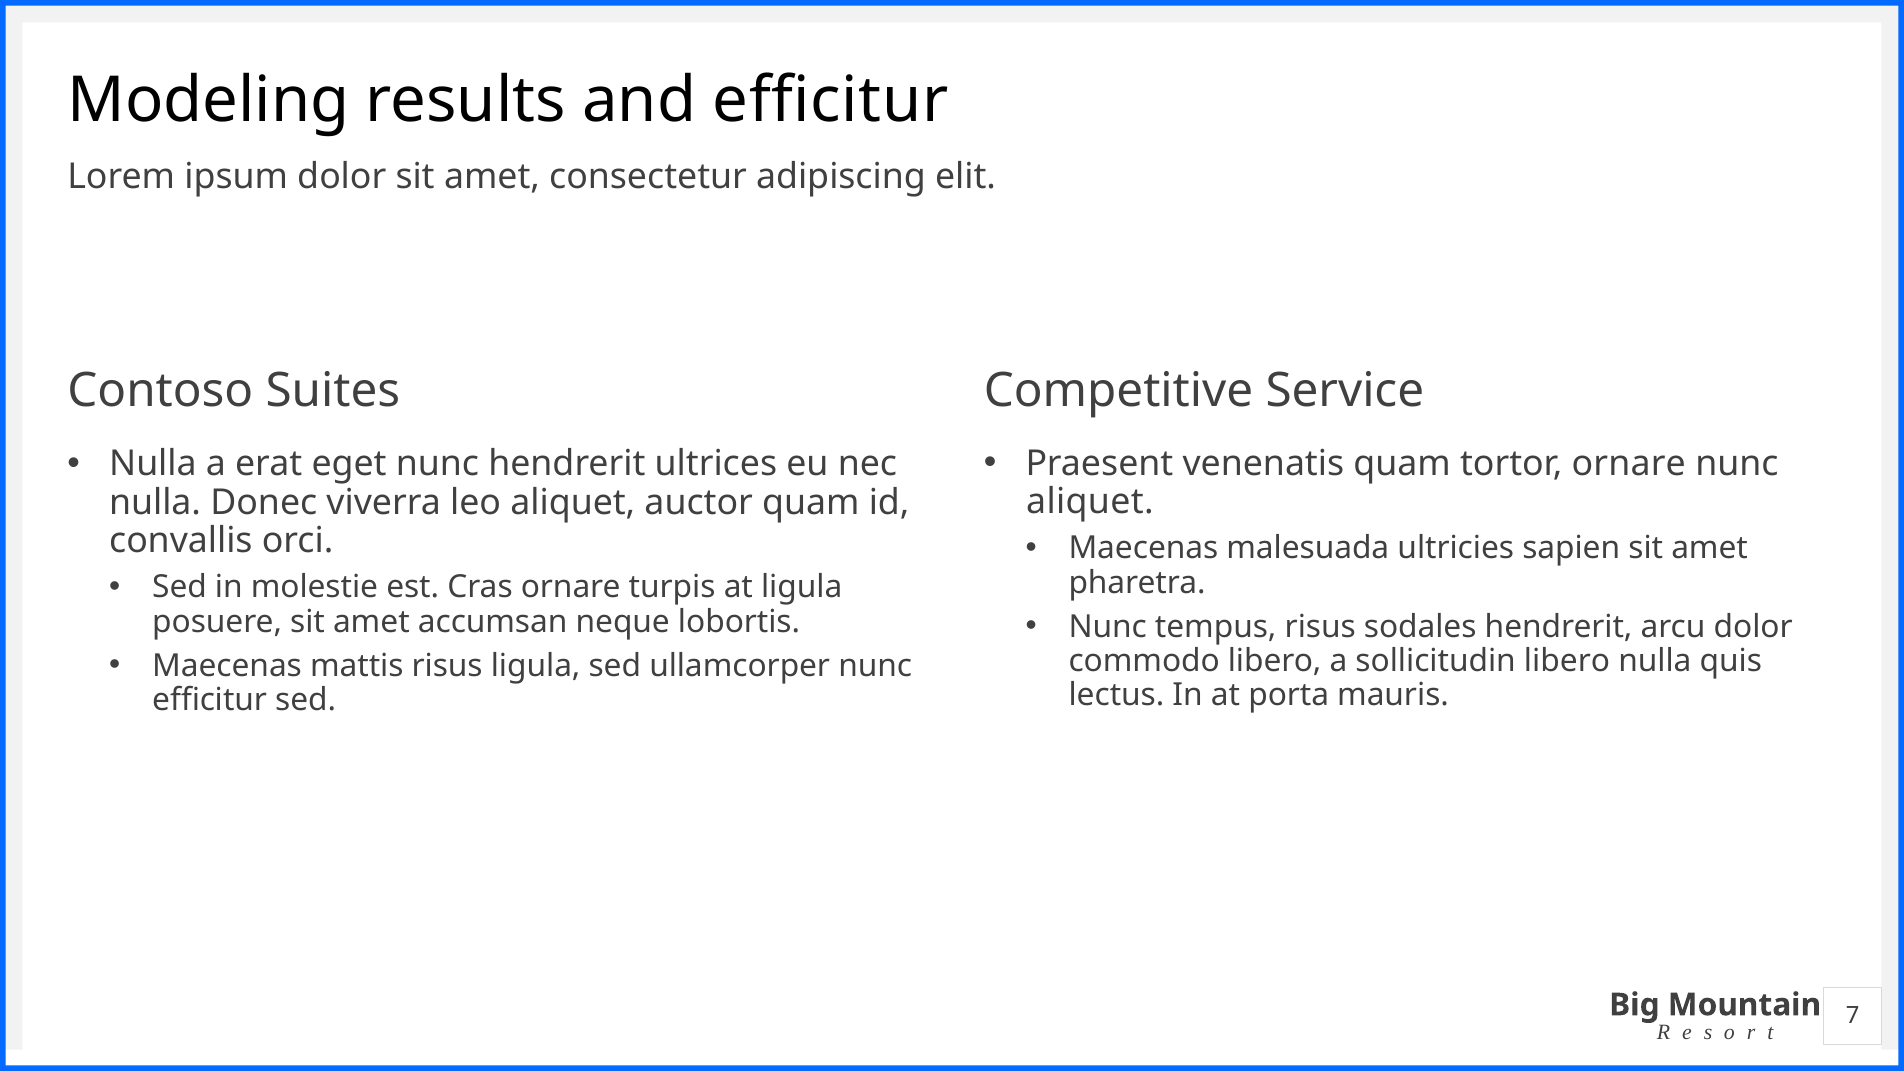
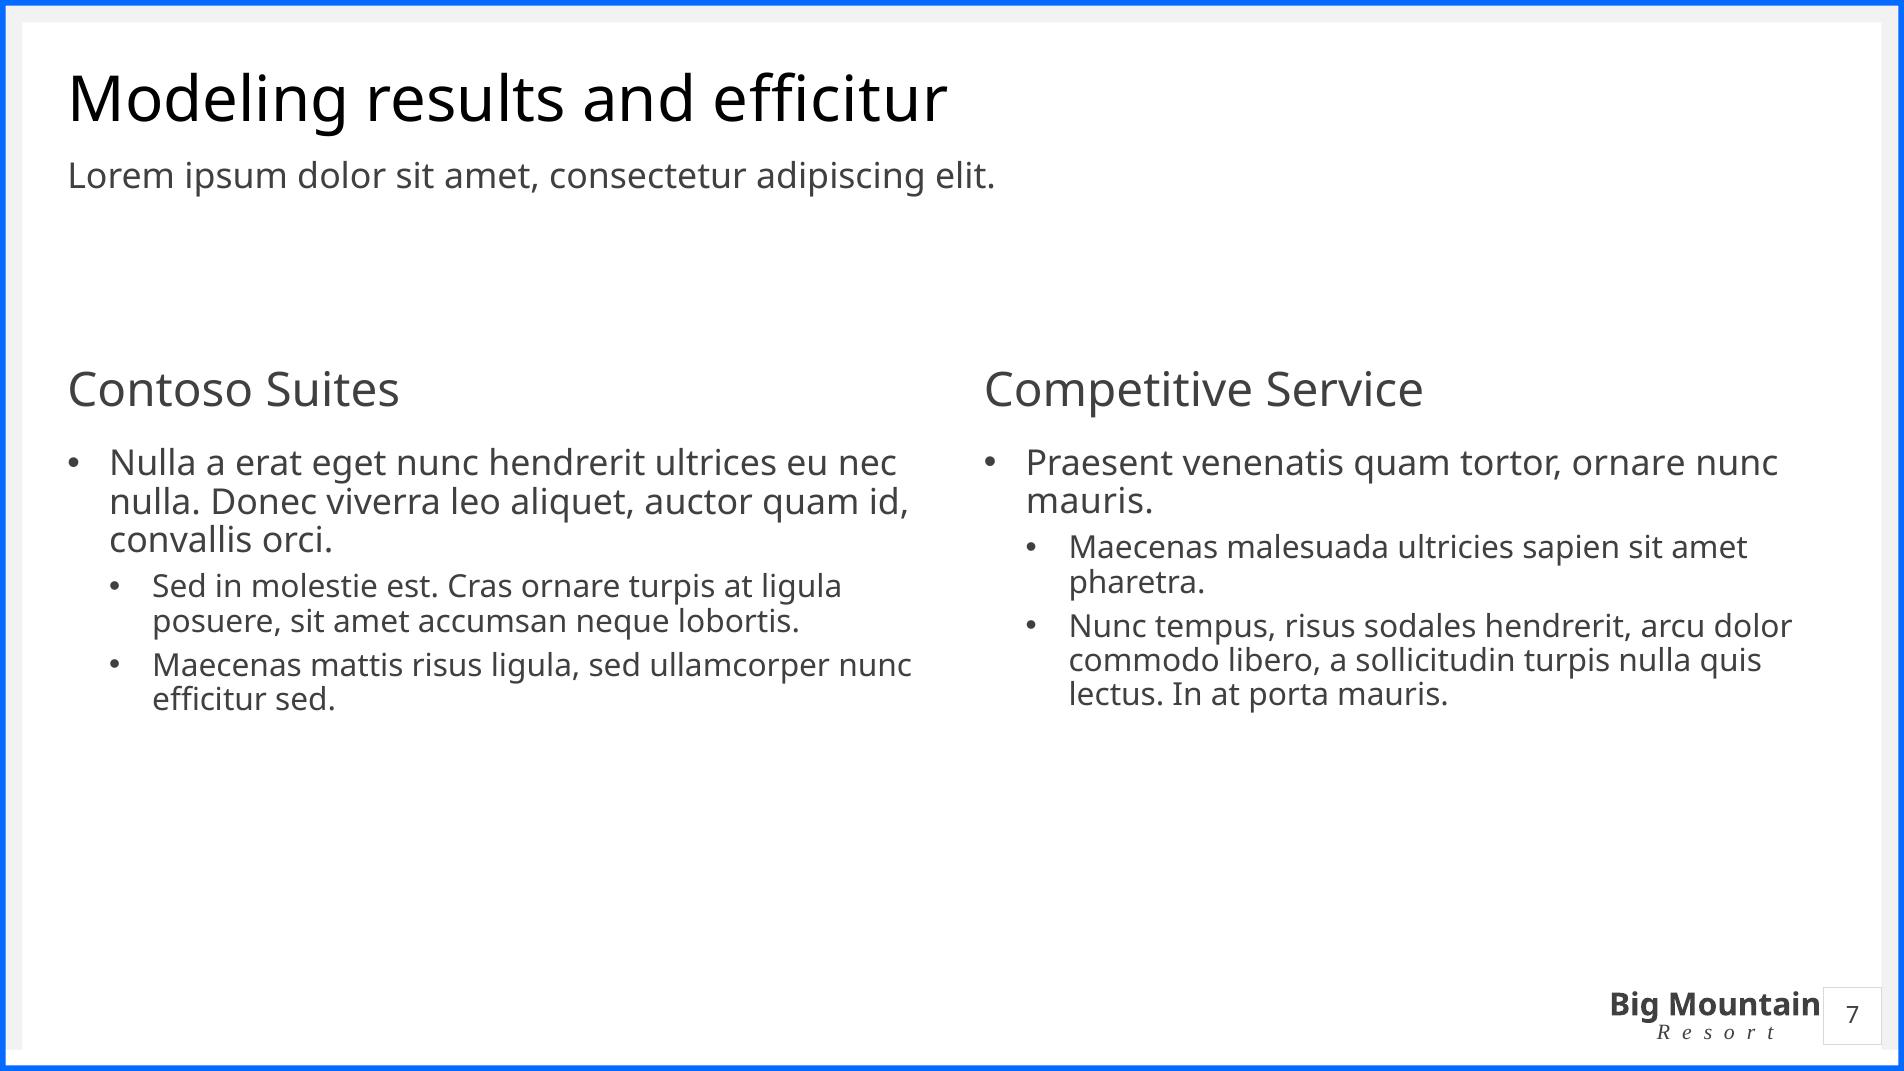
aliquet: aliquet -> mauris (1090, 502)
sollicitudin libero: libero -> turpis (1567, 661)
